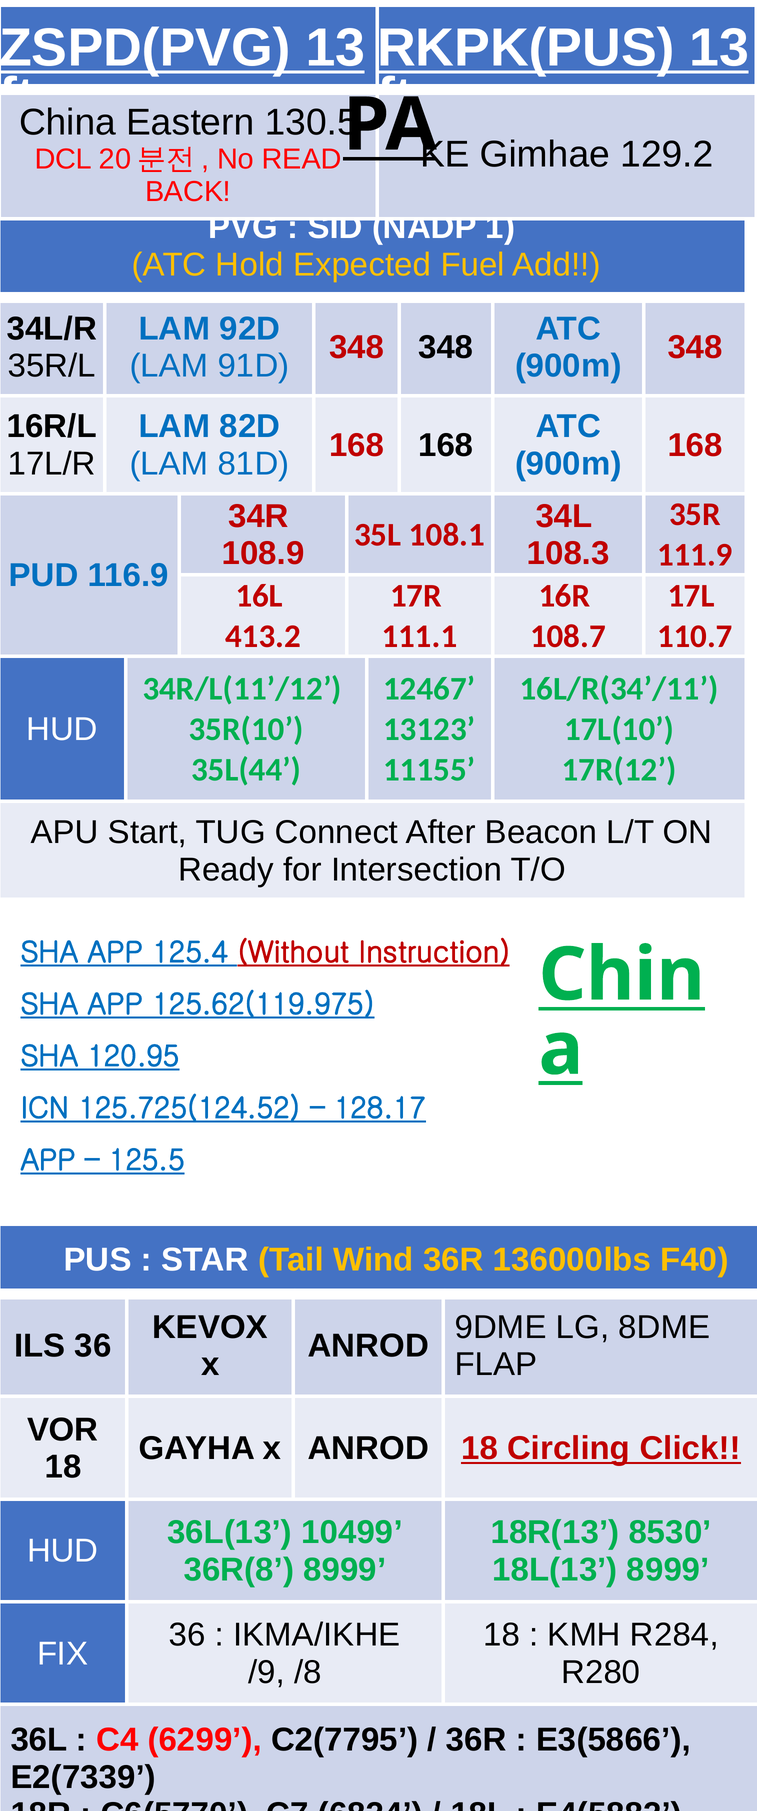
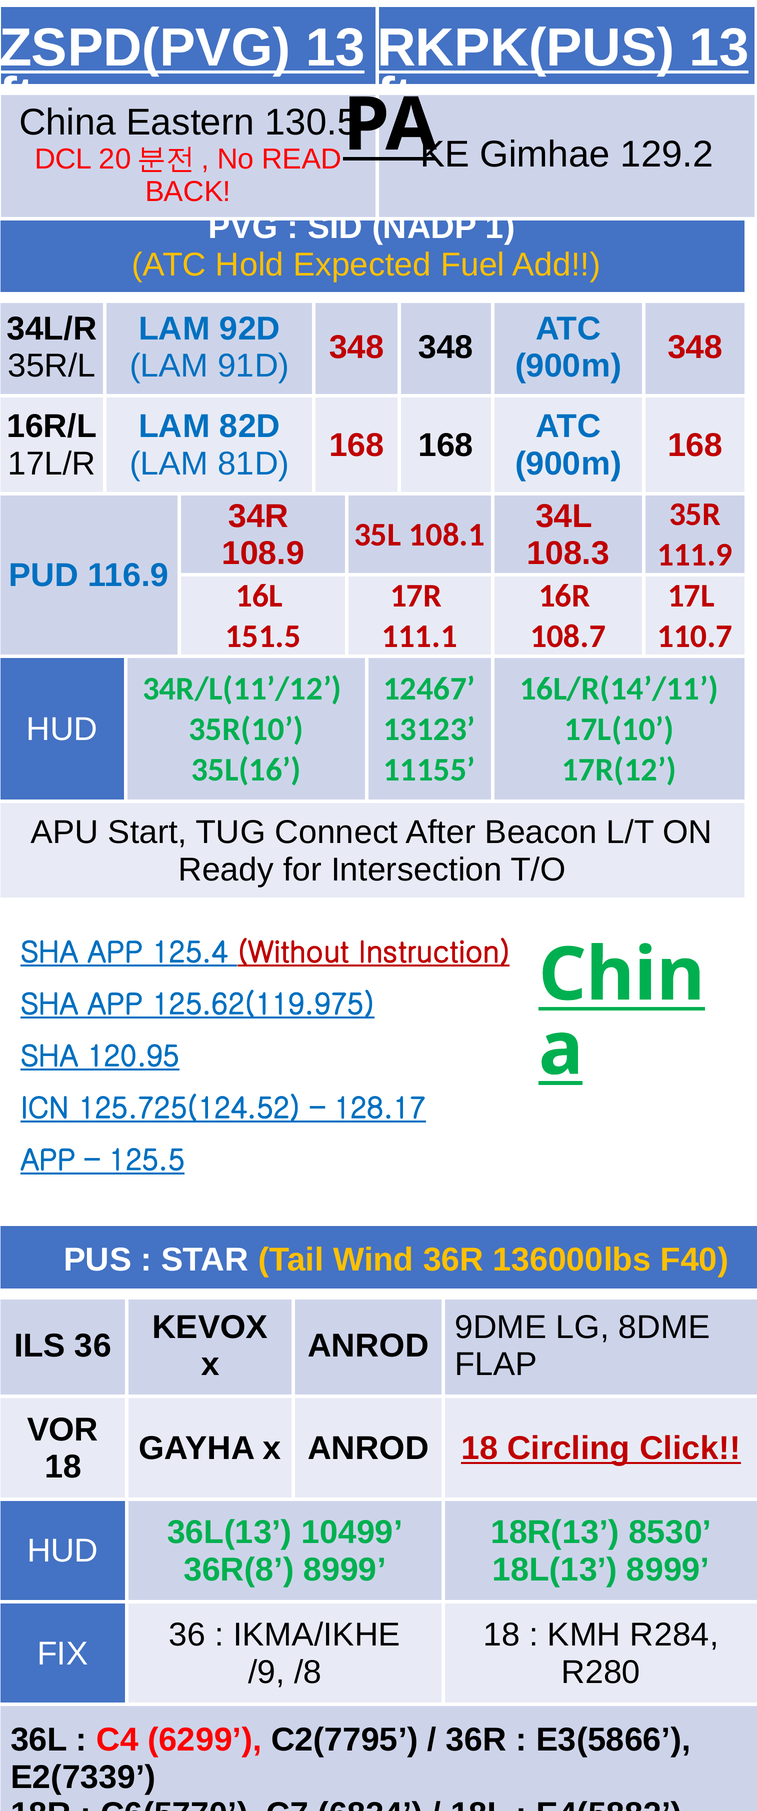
413.2: 413.2 -> 151.5 (263, 636)
16L/R(34’/11: 16L/R(34’/11 -> 16L/R(14’/11 (619, 689)
35L(44: 35L(44 -> 35L(16 (246, 770)
